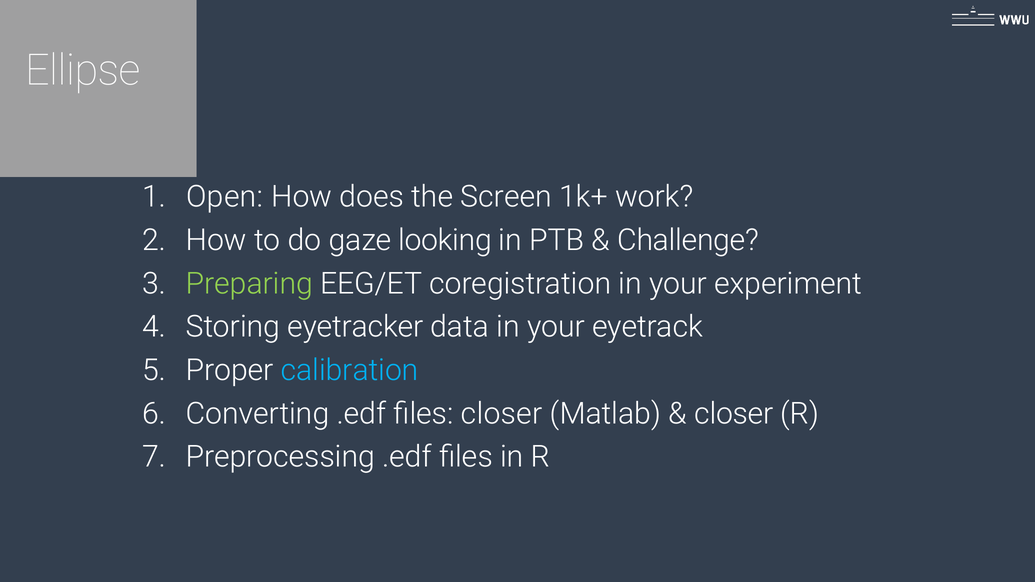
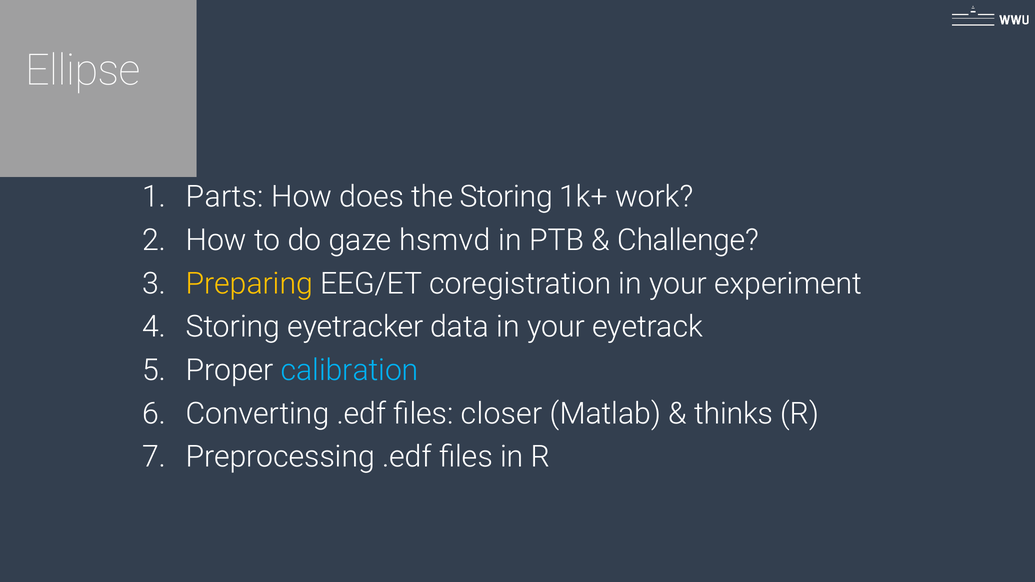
Open: Open -> Parts (225, 197)
the Screen: Screen -> Storing (506, 197)
looking: looking -> hsmvd (445, 240)
Preparing colour: light green -> yellow (249, 284)
closer: closer -> thinks (734, 414)
